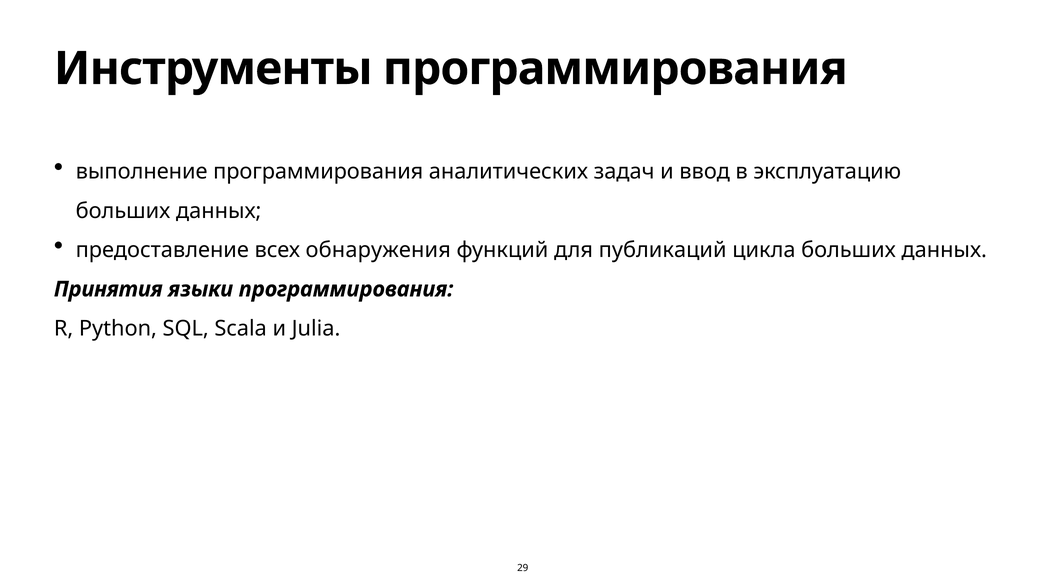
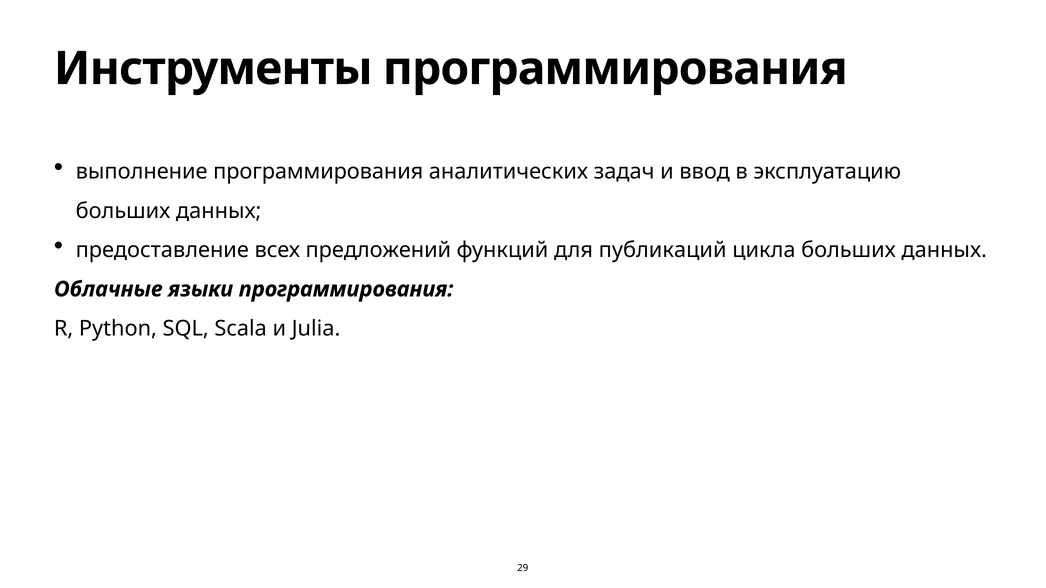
обнаружения: обнаружения -> предложений (378, 250)
Принятия: Принятия -> Облачные (108, 289)
